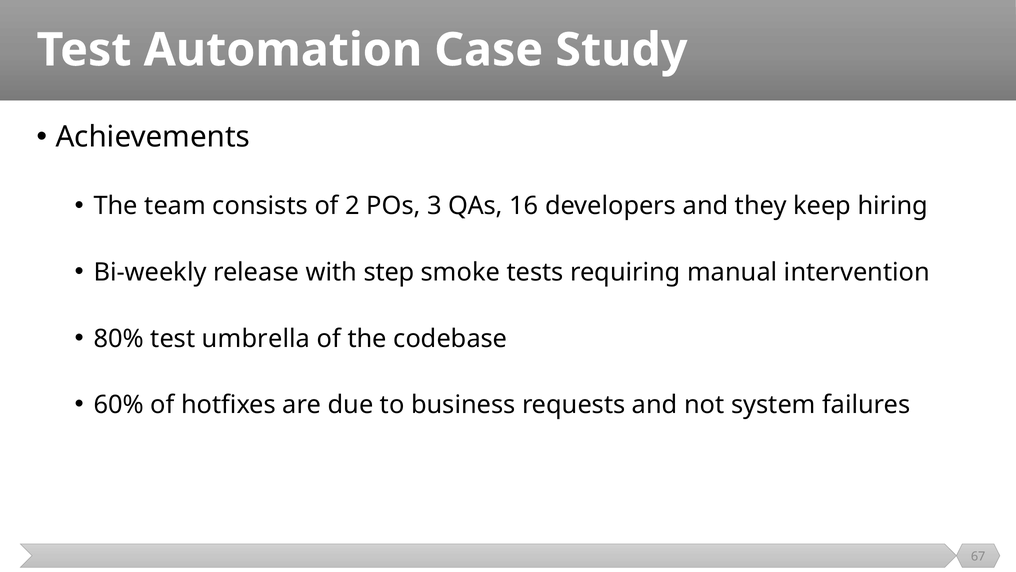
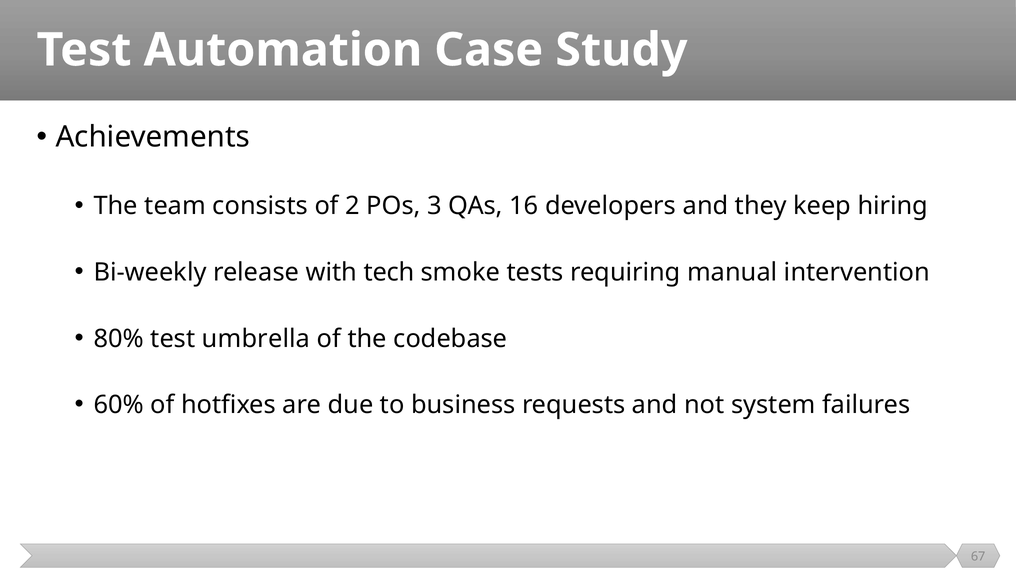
step: step -> tech (389, 272)
